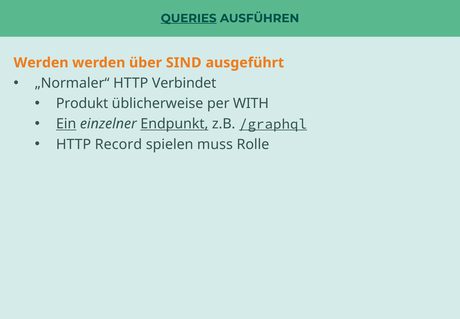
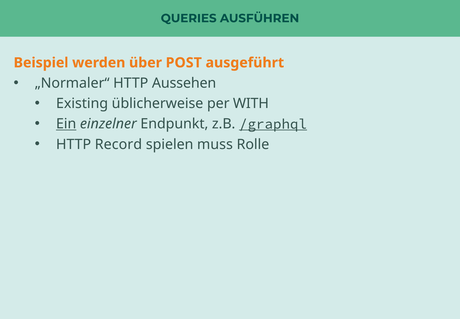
QUERIES underline: present -> none (189, 18)
Werden: Werden -> Beispiel (41, 63)
SIND: SIND -> POST (184, 63)
Verbindet: Verbindet -> Aussehen (184, 83)
Produkt: Produkt -> Existing (82, 103)
Endpunkt underline: present -> none (174, 124)
